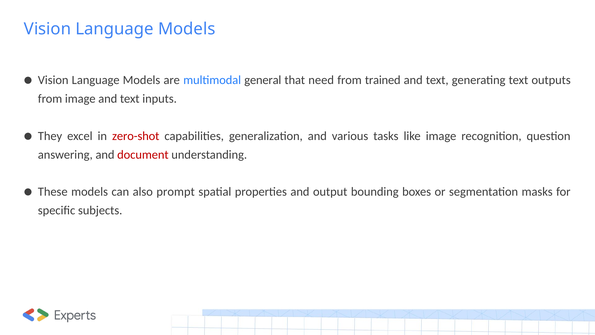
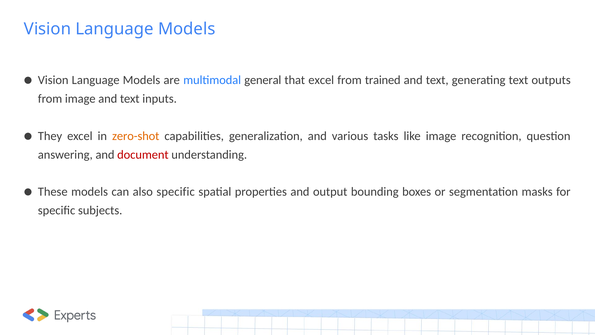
that need: need -> excel (321, 80)
zero-shot colour: red -> orange (136, 136)
also prompt: prompt -> specific (176, 192)
